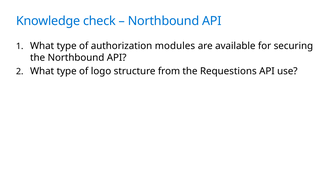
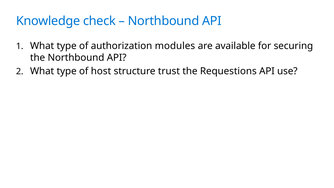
logo: logo -> host (101, 71)
from: from -> trust (169, 71)
